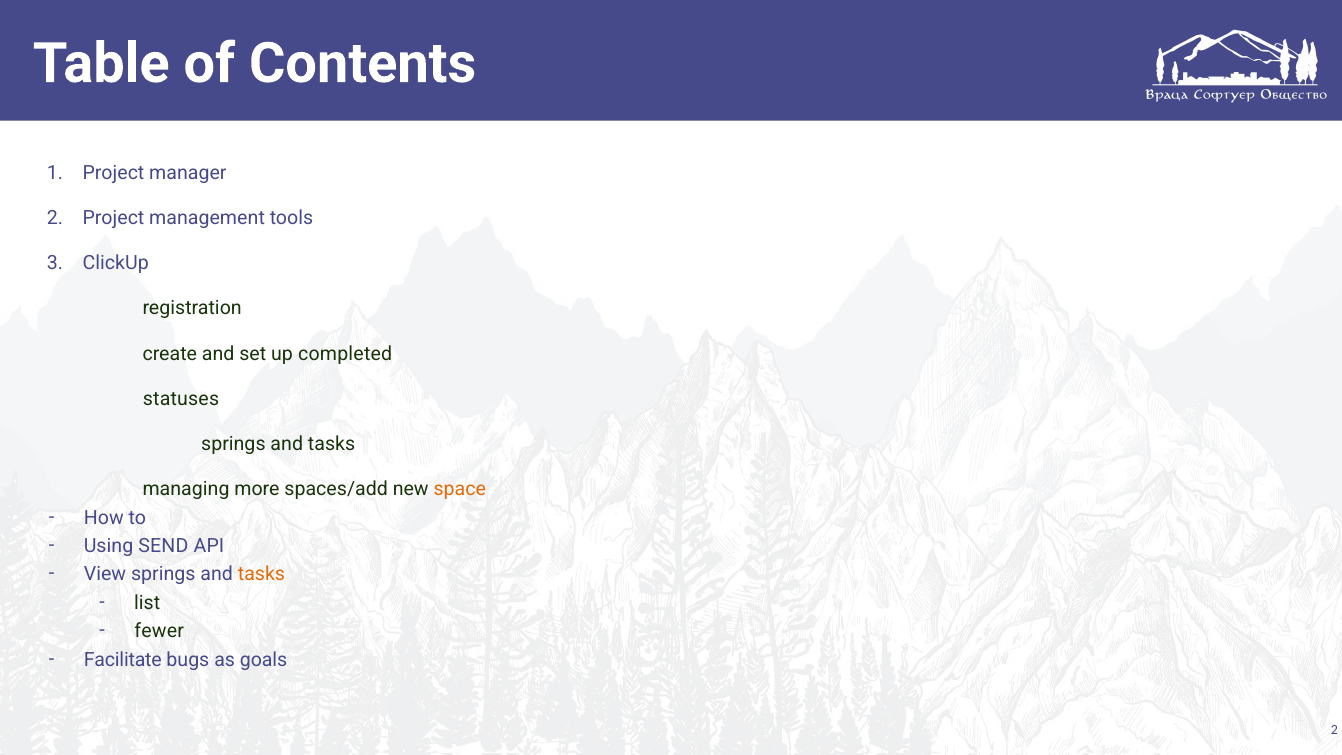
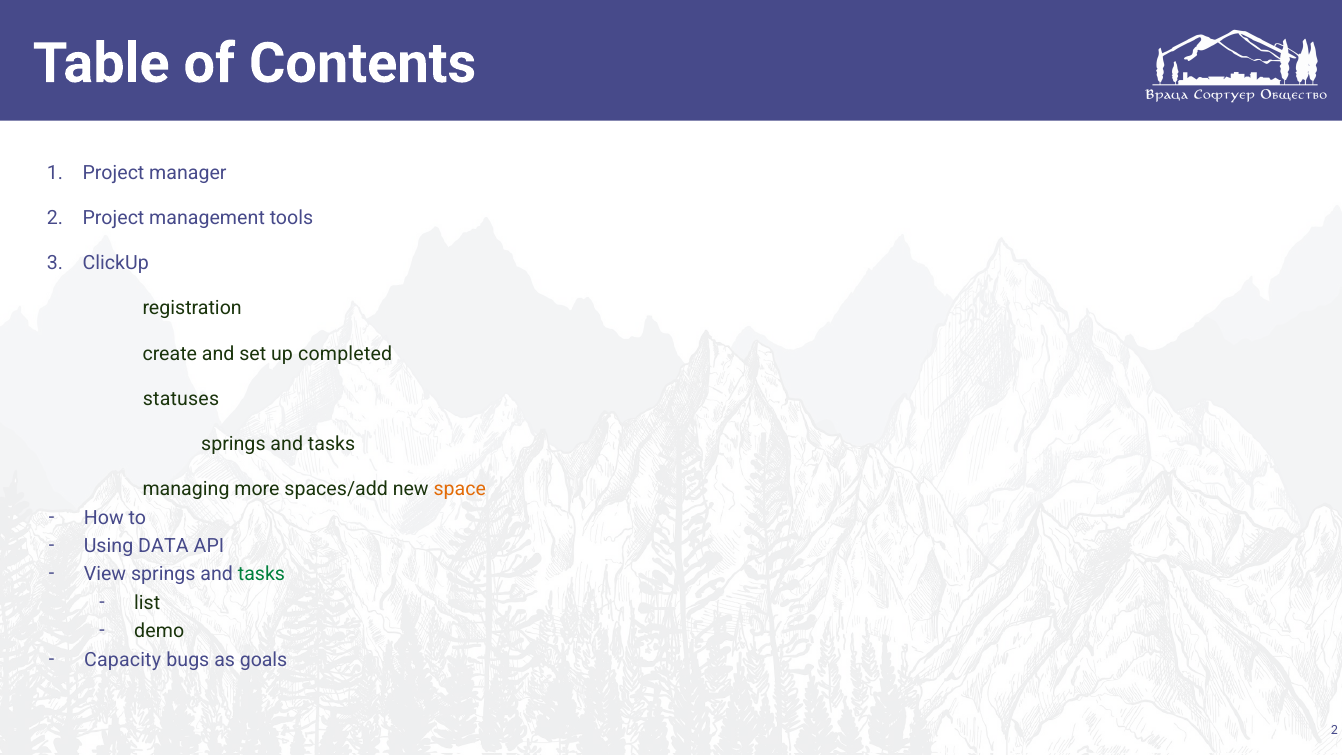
SEND: SEND -> DATA (163, 546)
tasks colour: orange -> green (261, 574)
fewer: fewer -> demo (159, 631)
Facilitate: Facilitate -> Capacity (123, 660)
